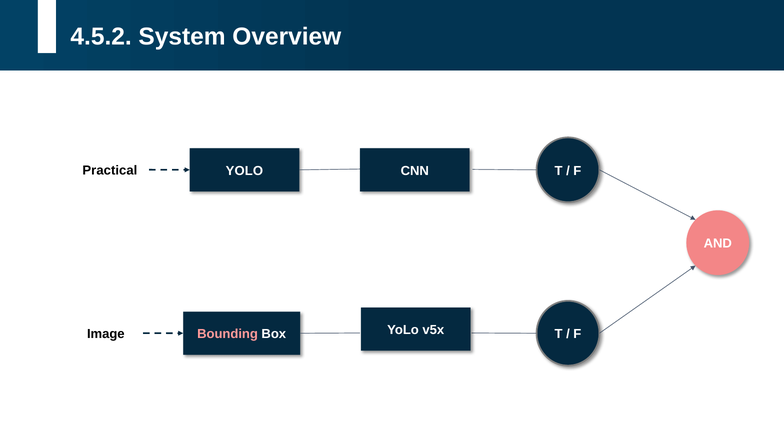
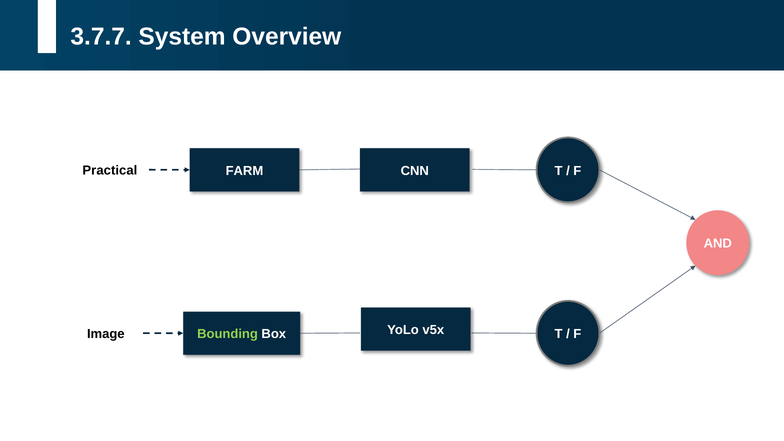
4.5.2: 4.5.2 -> 3.7.7 (101, 37)
YOLO: YOLO -> FARM (244, 171)
Bounding colour: pink -> light green (228, 334)
